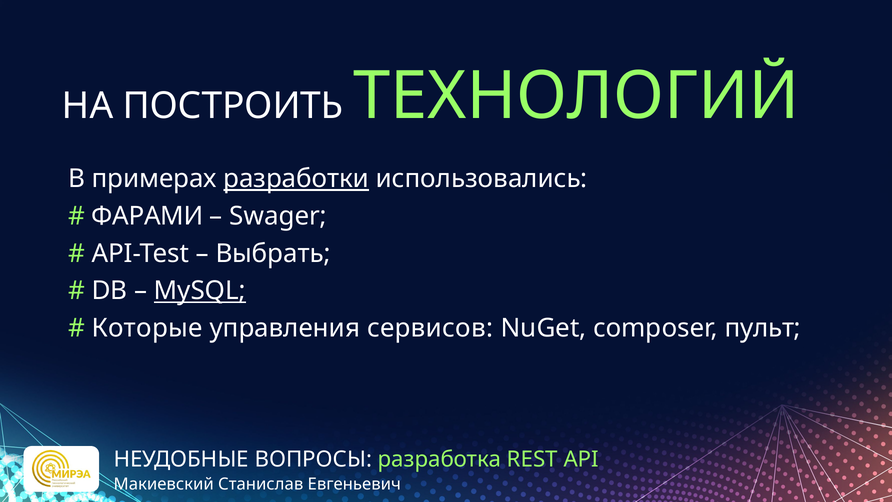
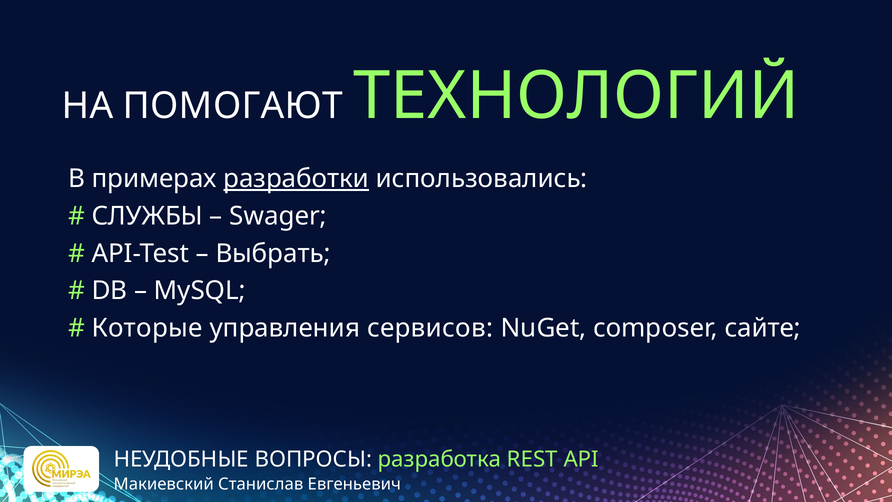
ПОСТРОИТЬ: ПОСТРОИТЬ -> ПОМОГАЮТ (233, 106)
ФАРАМИ: ФАРАМИ -> СЛУЖБЫ (147, 216)
MySQL underline: present -> none (200, 291)
пульт: пульт -> сайте (763, 328)
